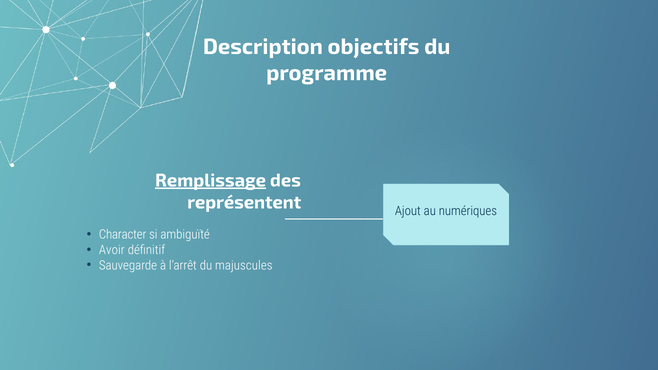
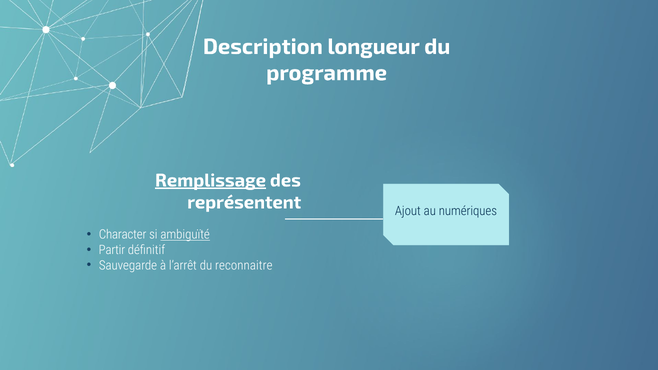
objectifs: objectifs -> longueur (374, 47)
ambiguïté underline: none -> present (185, 235)
Avoir: Avoir -> Partir (112, 250)
majuscules: majuscules -> reconnaitre (244, 265)
